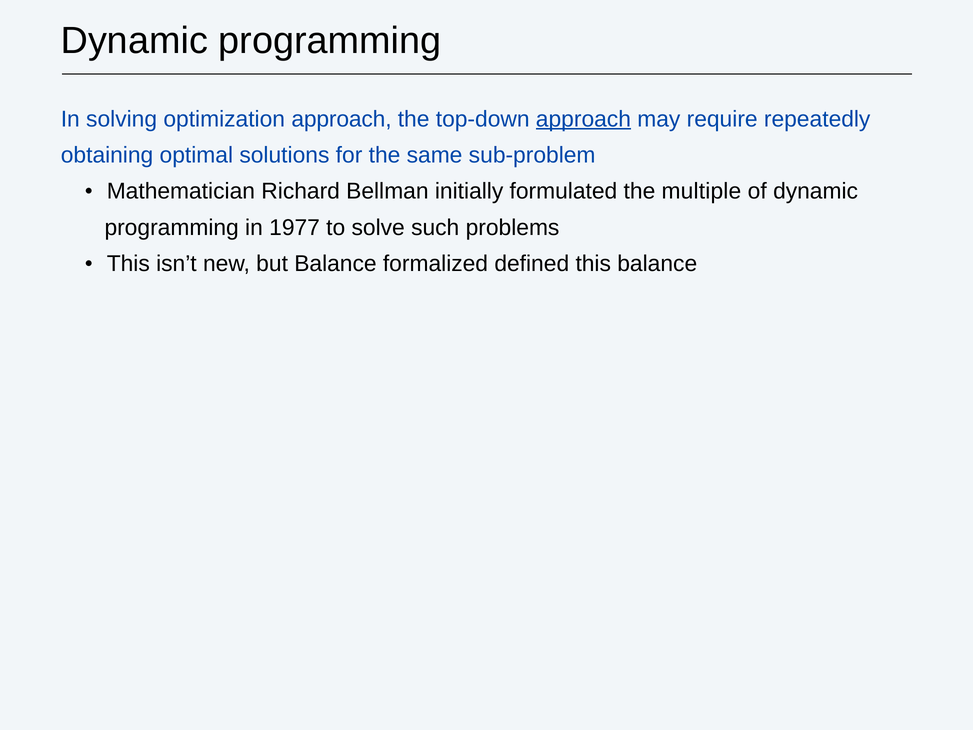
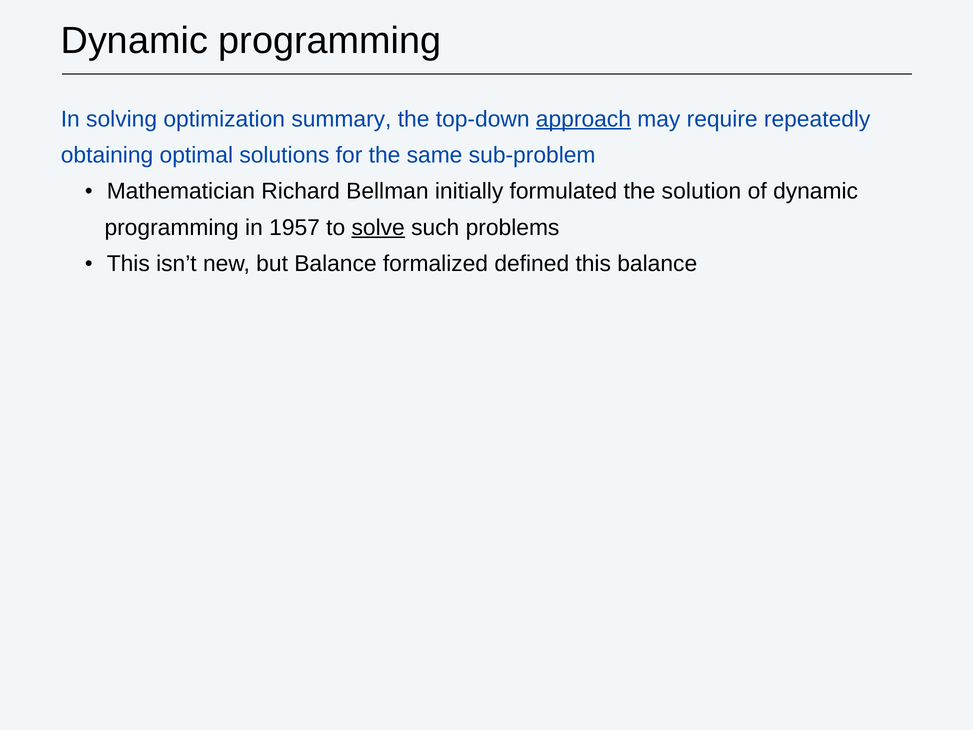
optimization approach: approach -> summary (341, 119)
multiple: multiple -> solution (701, 191)
1977: 1977 -> 1957 (295, 227)
solve underline: none -> present (378, 227)
